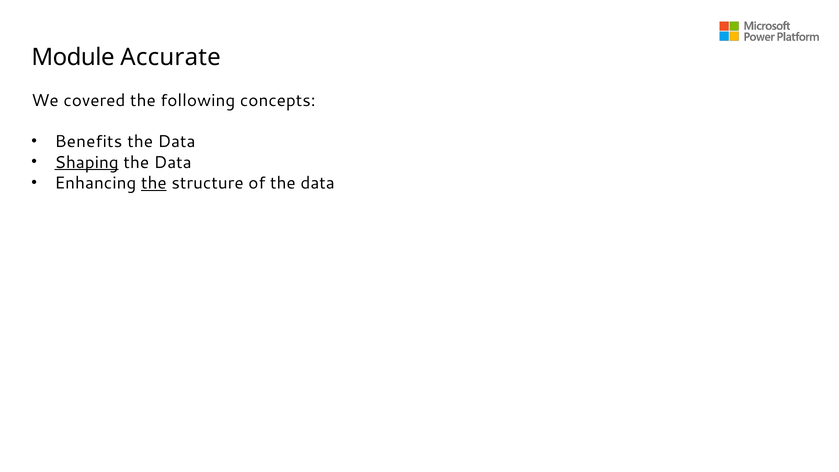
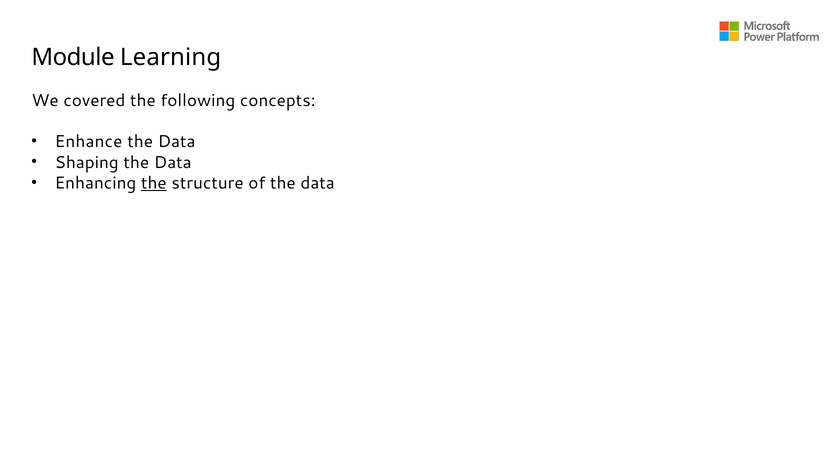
Accurate: Accurate -> Learning (171, 57)
Benefits: Benefits -> Enhance (88, 142)
Shaping underline: present -> none (87, 162)
